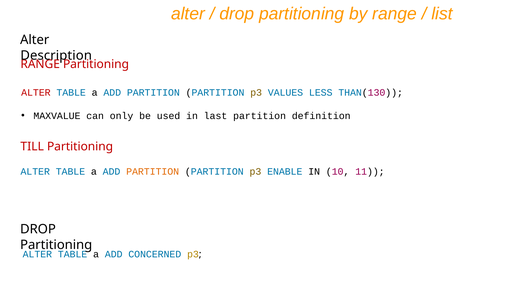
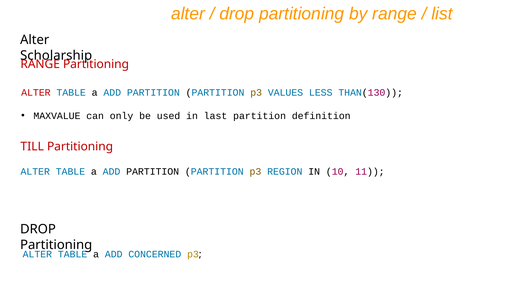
Description: Description -> Scholarship (56, 56)
PARTITION colour: orange -> black (153, 171)
ENABLE: ENABLE -> REGION (285, 171)
